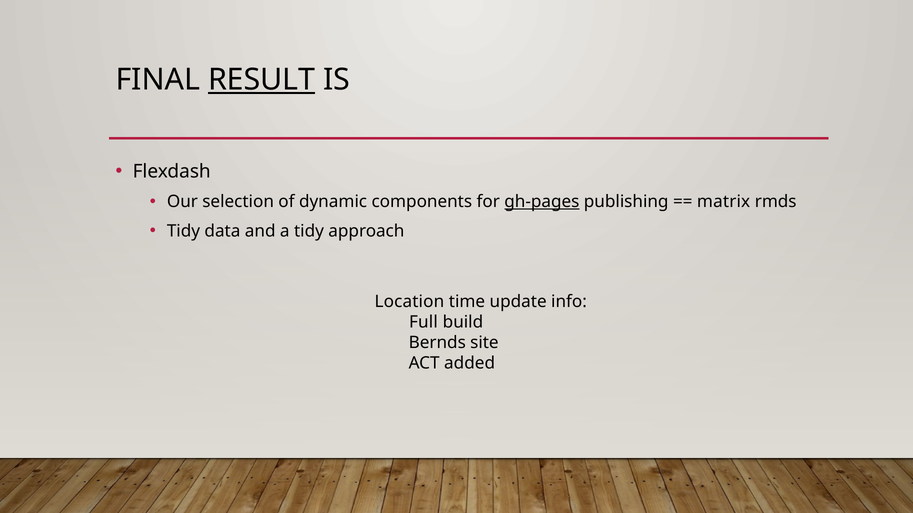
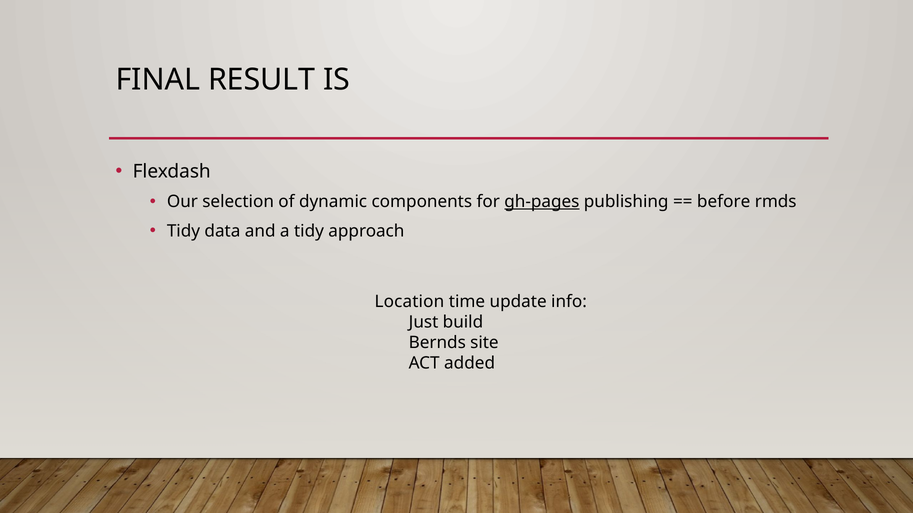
RESULT underline: present -> none (262, 80)
matrix: matrix -> before (724, 202)
Full: Full -> Just (424, 323)
